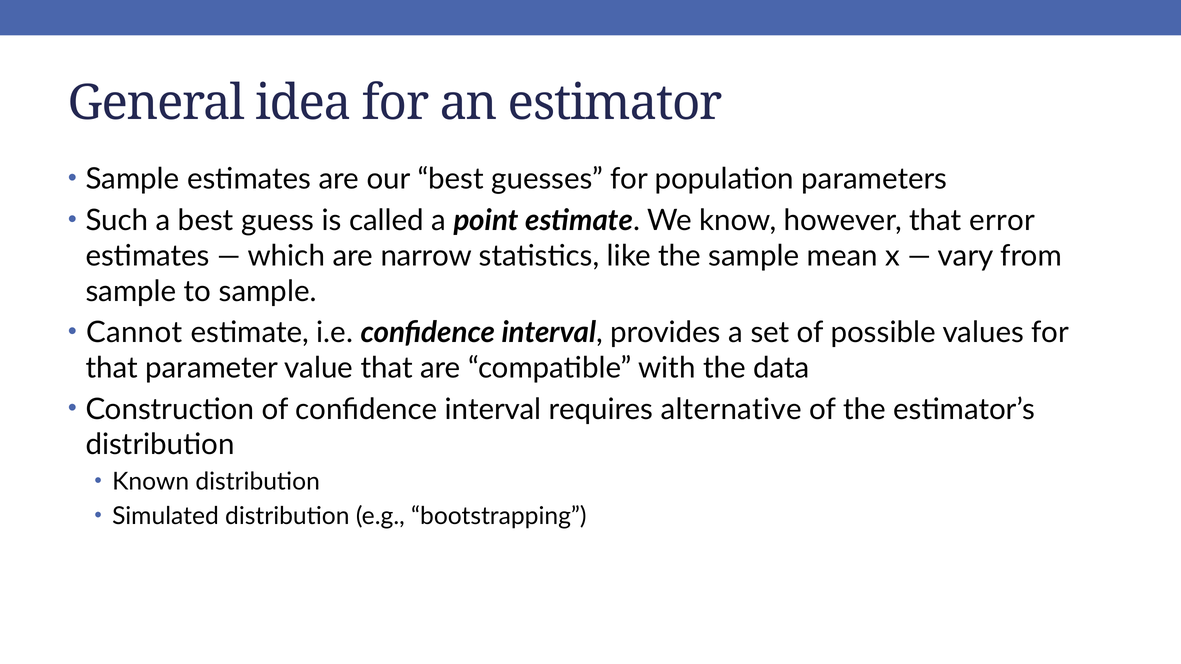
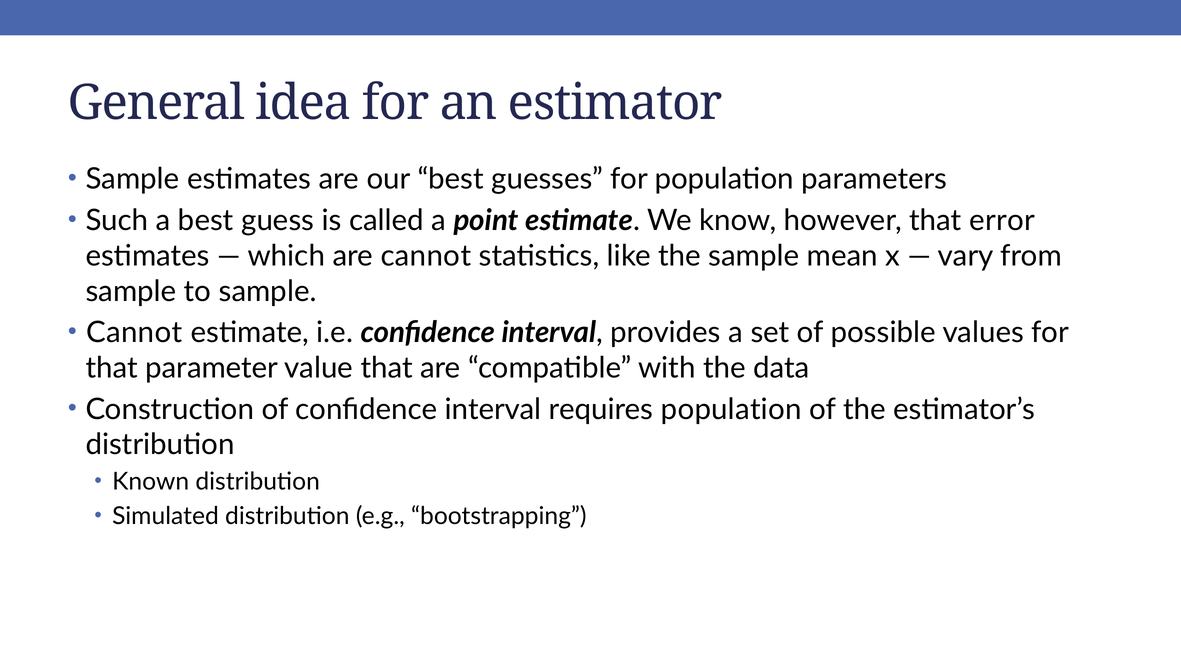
are narrow: narrow -> cannot (426, 256)
requires alternative: alternative -> population (731, 409)
